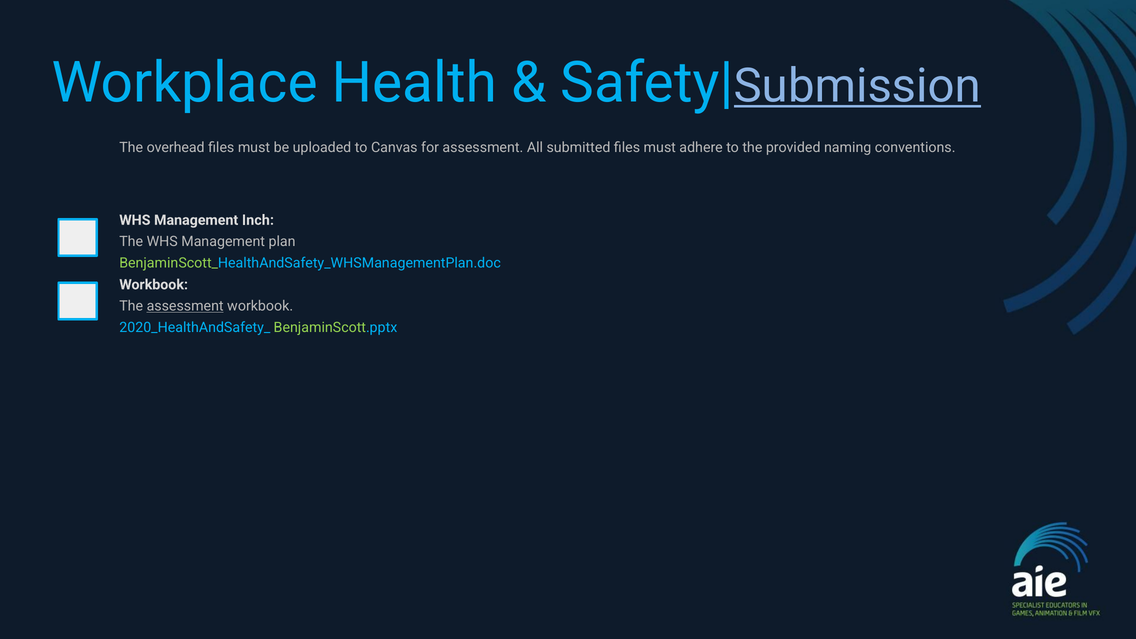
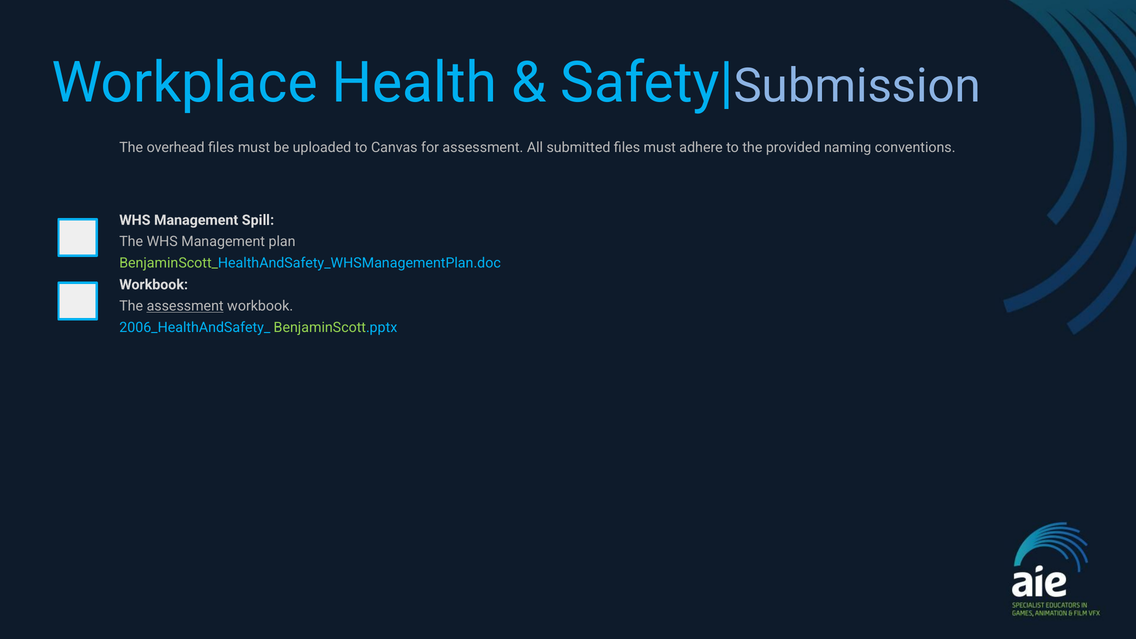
Submission underline: present -> none (857, 86)
Inch: Inch -> Spill (258, 220)
2020_HealthAndSafety_: 2020_HealthAndSafety_ -> 2006_HealthAndSafety_ (195, 328)
